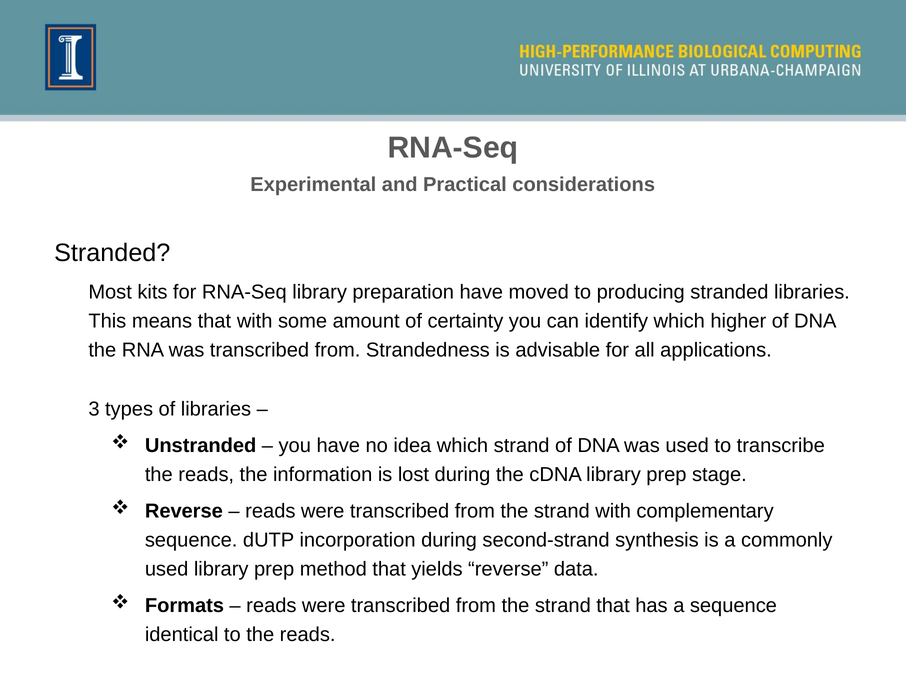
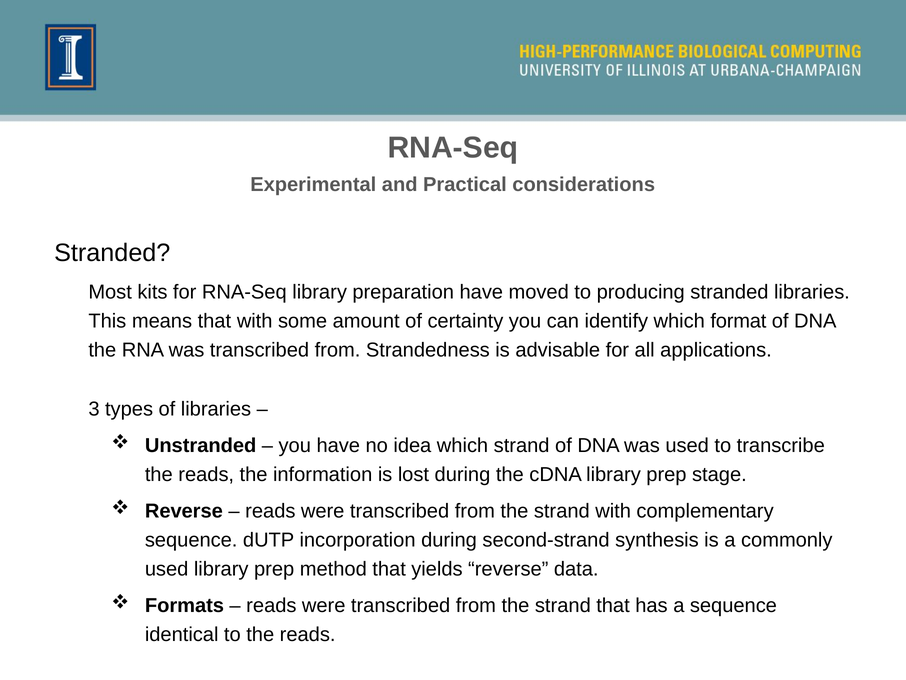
higher: higher -> format (738, 321)
